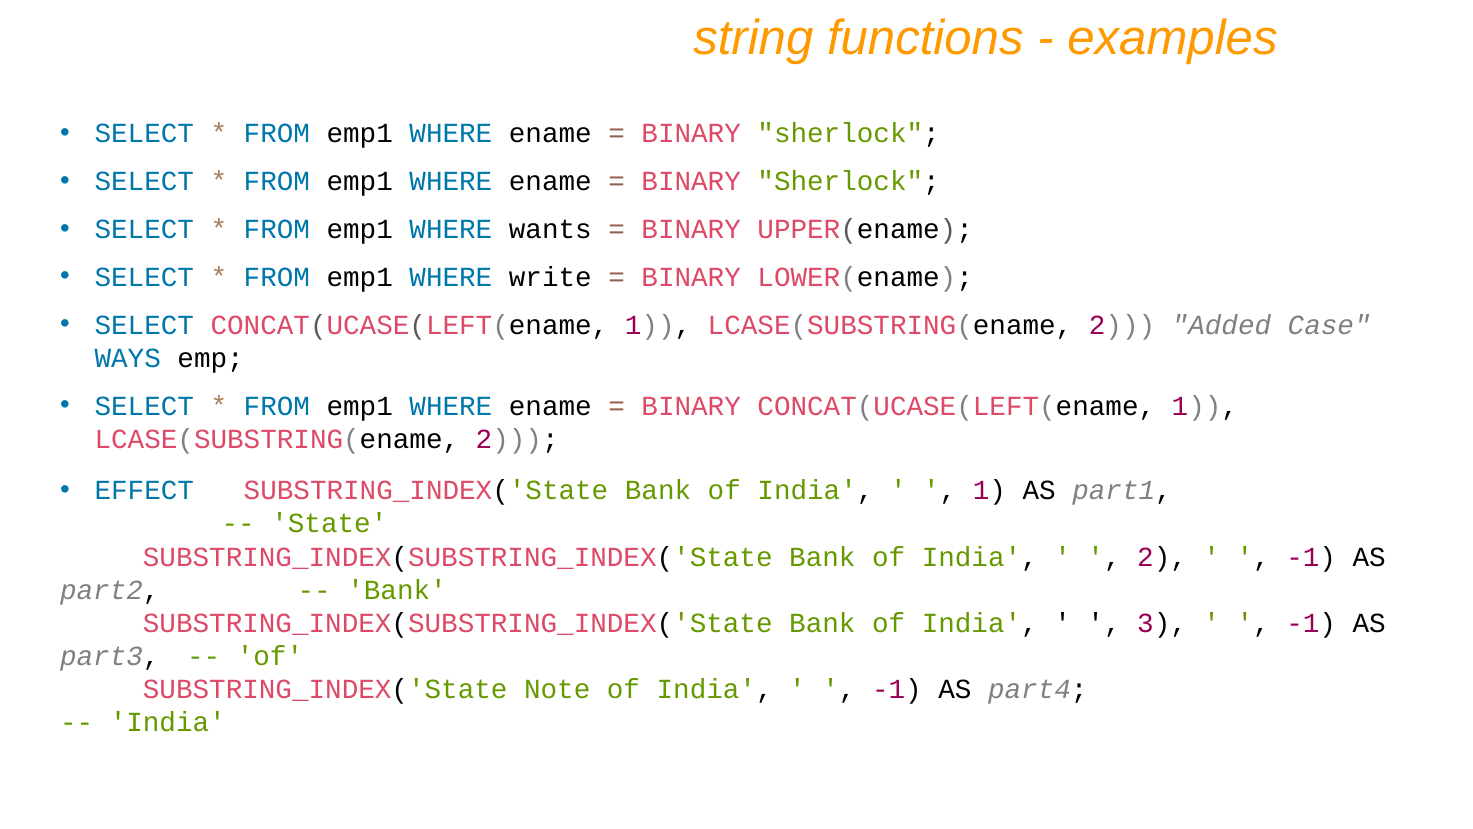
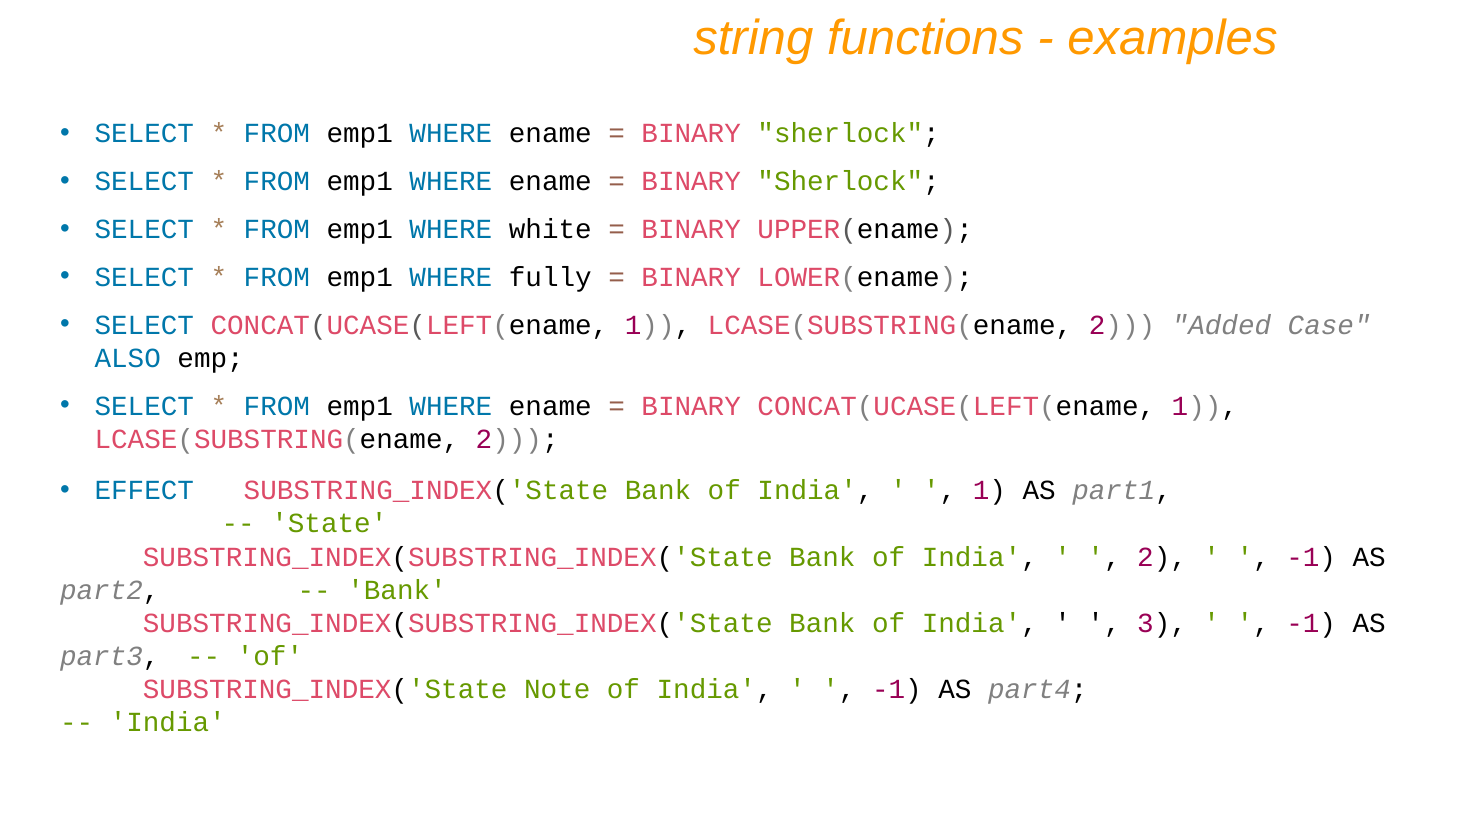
wants: wants -> white (550, 229)
write: write -> fully (550, 277)
WAYS: WAYS -> ALSO (128, 358)
